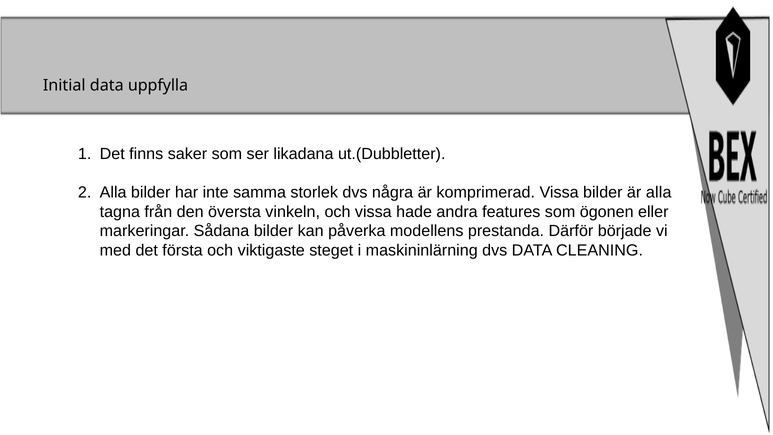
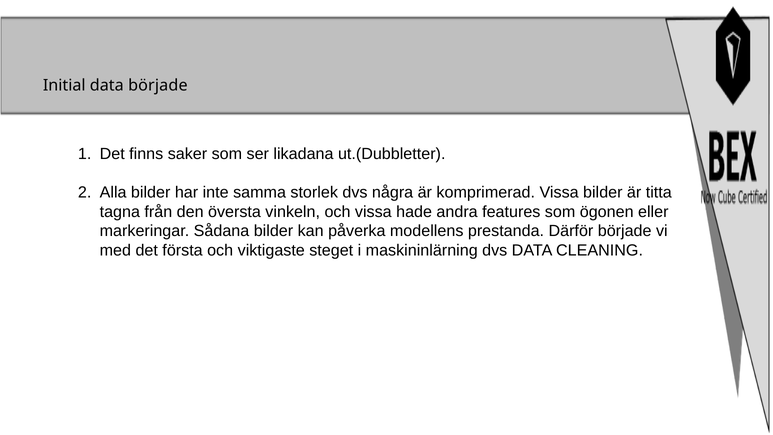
data uppfylla: uppfylla -> började (158, 85)
är alla: alla -> titta (659, 192)
